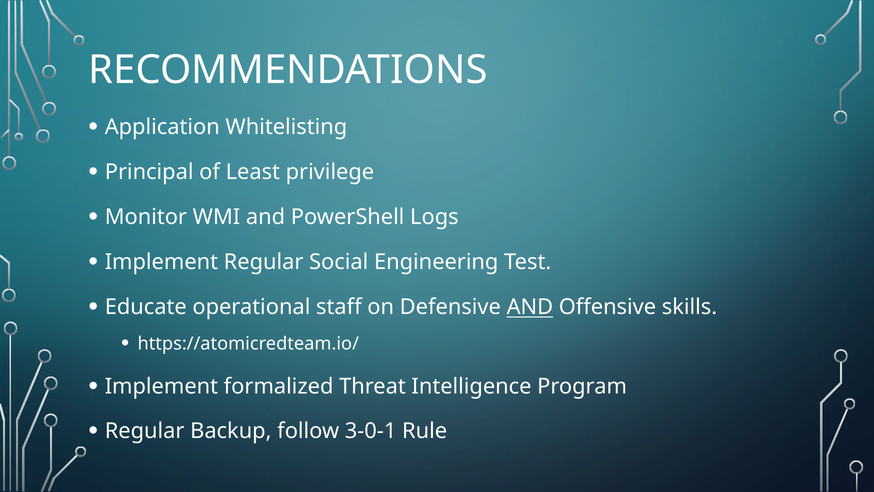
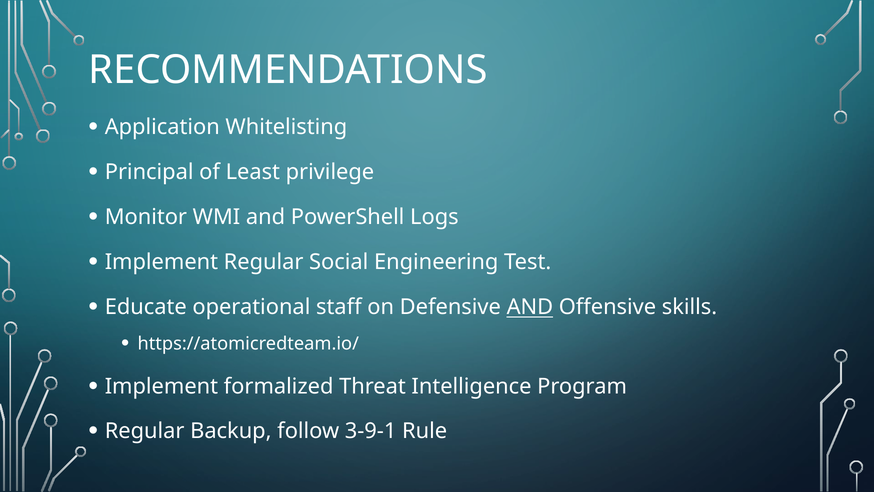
3-0-1: 3-0-1 -> 3-9-1 (371, 431)
